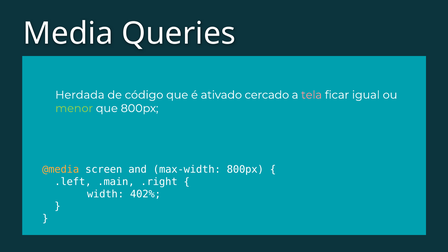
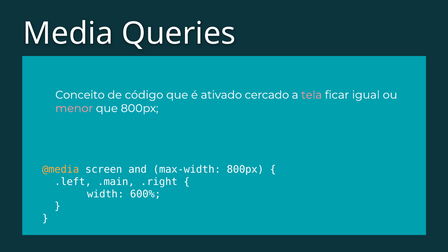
Herdada: Herdada -> Conceito (80, 95)
menor colour: light green -> pink (74, 108)
402%: 402% -> 600% (145, 194)
